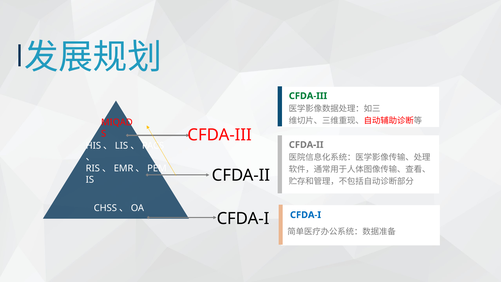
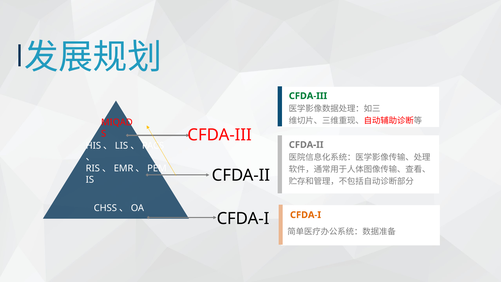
CFDA-I colour: blue -> orange (306, 215)
